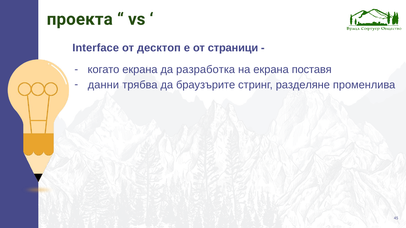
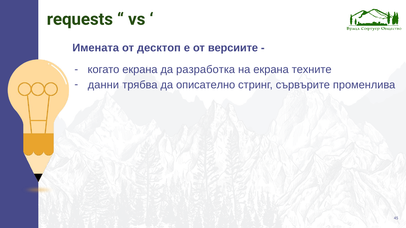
проекта: проекта -> requests (80, 19)
Interface: Interface -> Имената (96, 48)
страници: страници -> версиите (233, 48)
поставя: поставя -> техните (312, 70)
браузърите: браузърите -> описателно (206, 85)
разделяне: разделяне -> сървърите (303, 85)
